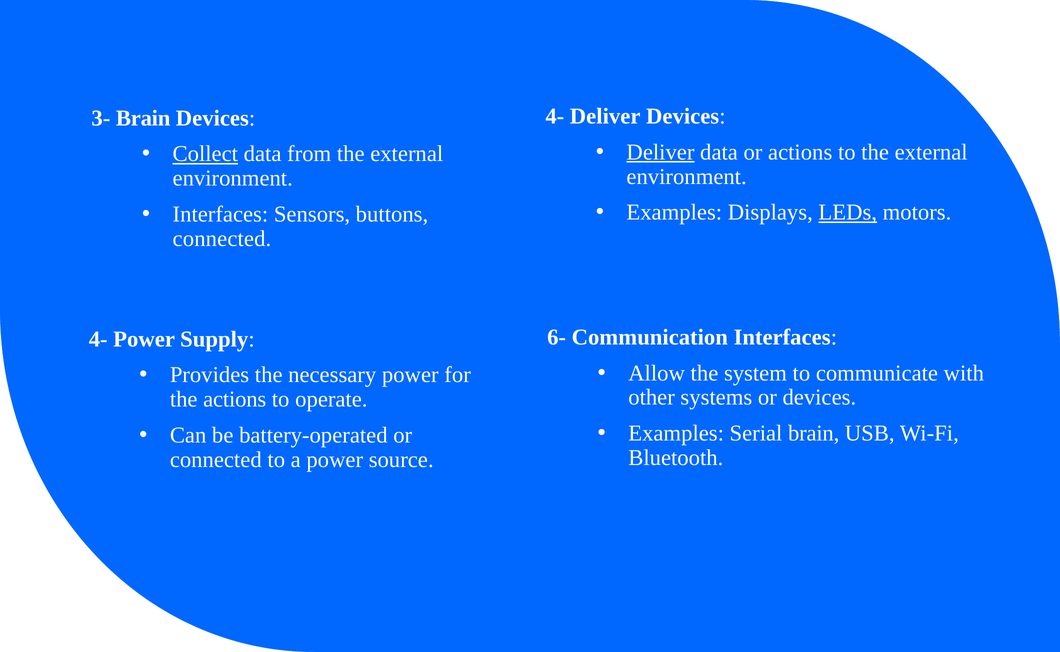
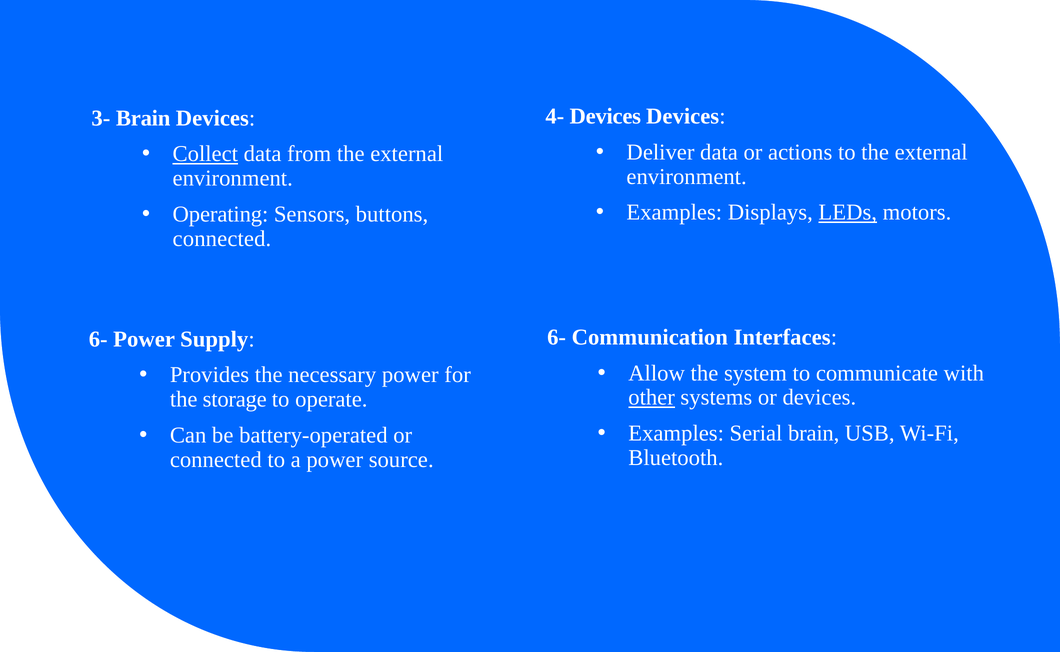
4- Deliver: Deliver -> Devices (605, 116)
Deliver underline: present -> none (660, 152)
Interfaces: Interfaces -> Operating (220, 214)
4-: 4- -> 6- (98, 339)
other underline: none -> present (652, 398)
the actions: actions -> storage (235, 400)
